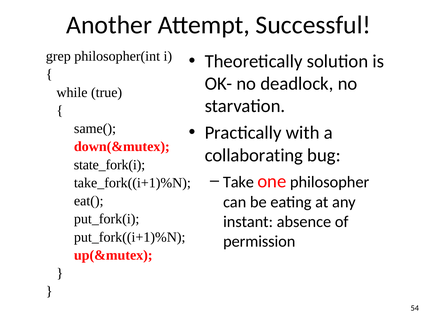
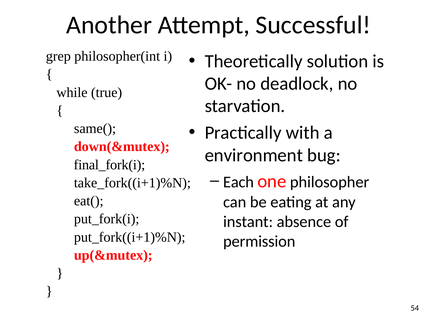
collaborating: collaborating -> environment (254, 155)
state_fork(i: state_fork(i -> final_fork(i (109, 165)
Take: Take -> Each (238, 182)
